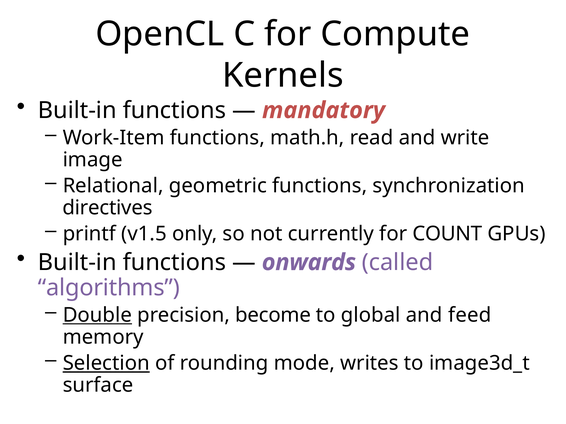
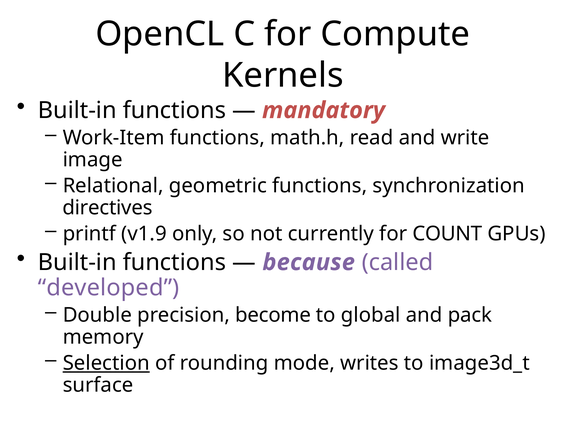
v1.5: v1.5 -> v1.9 (144, 234)
onwards: onwards -> because (309, 263)
algorithms: algorithms -> developed (109, 288)
Double underline: present -> none (97, 315)
feed: feed -> pack (470, 315)
